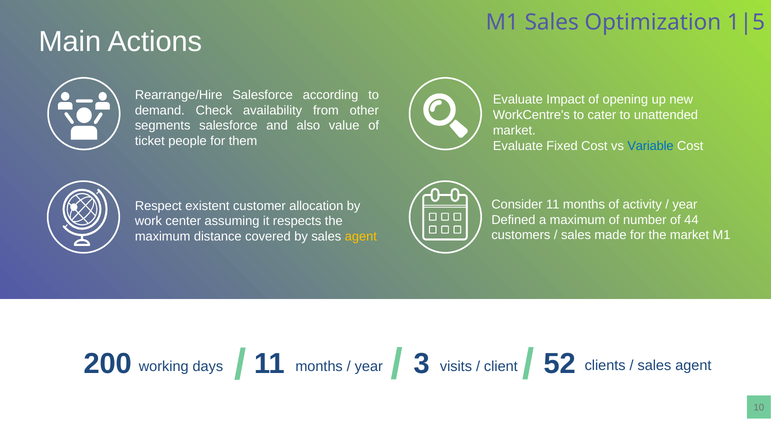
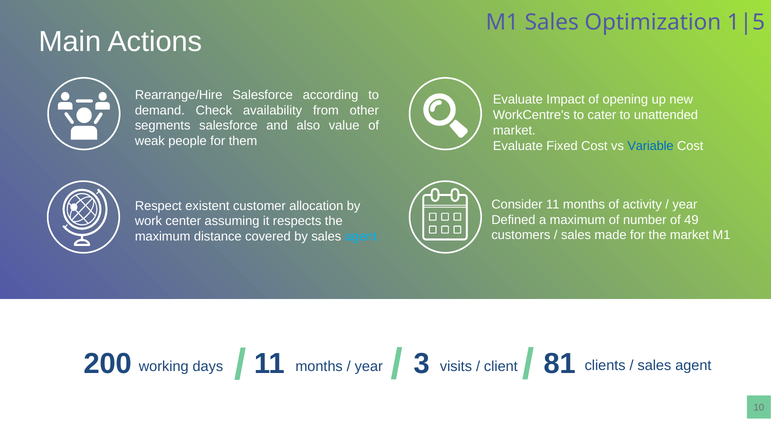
ticket: ticket -> weak (150, 141)
44: 44 -> 49 (691, 220)
agent colour: yellow -> light blue (361, 237)
52: 52 -> 81 (560, 364)
